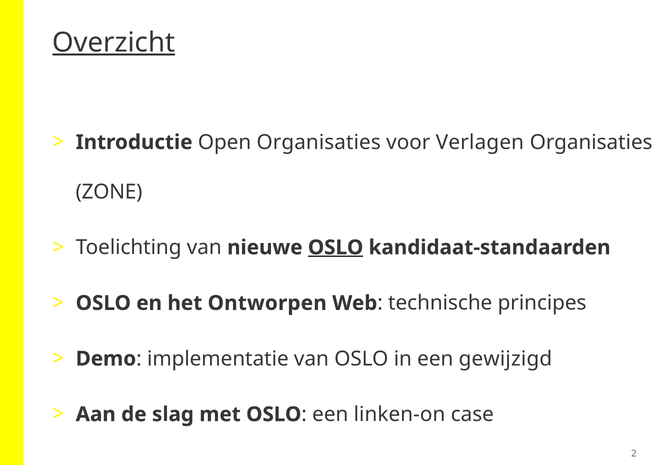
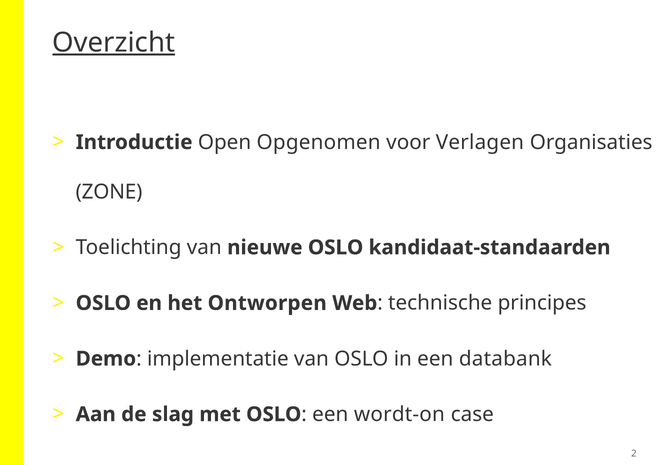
Open Organisaties: Organisaties -> Opgenomen (319, 142)
OSLO underline: present -> none (336, 248)
gewijzigd: gewijzigd -> databank (505, 359)
linken-on: linken-on -> wordt-on (399, 415)
